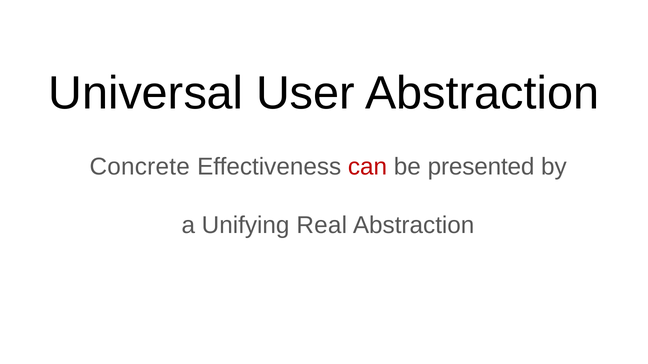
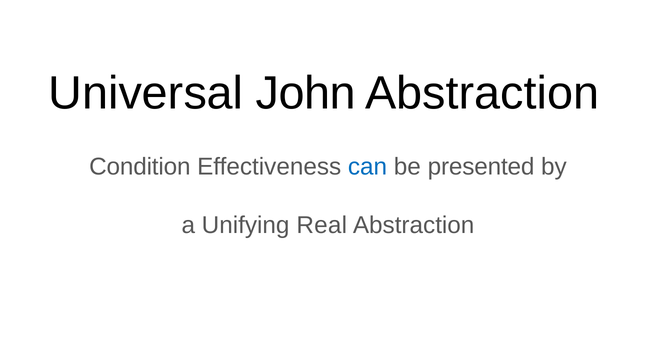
User: User -> John (306, 93)
Concrete: Concrete -> Condition (140, 167)
can colour: red -> blue (368, 167)
